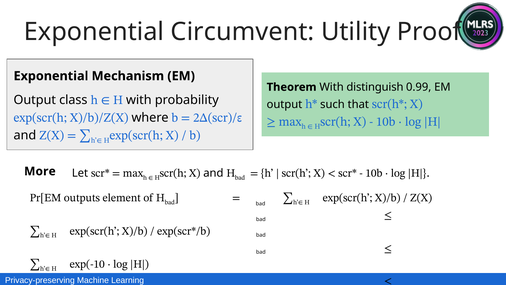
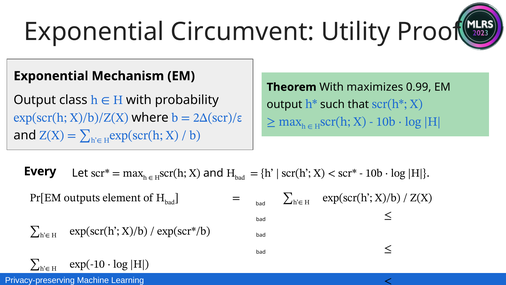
distinguish: distinguish -> maximizes (375, 87)
More: More -> Every (40, 171)
